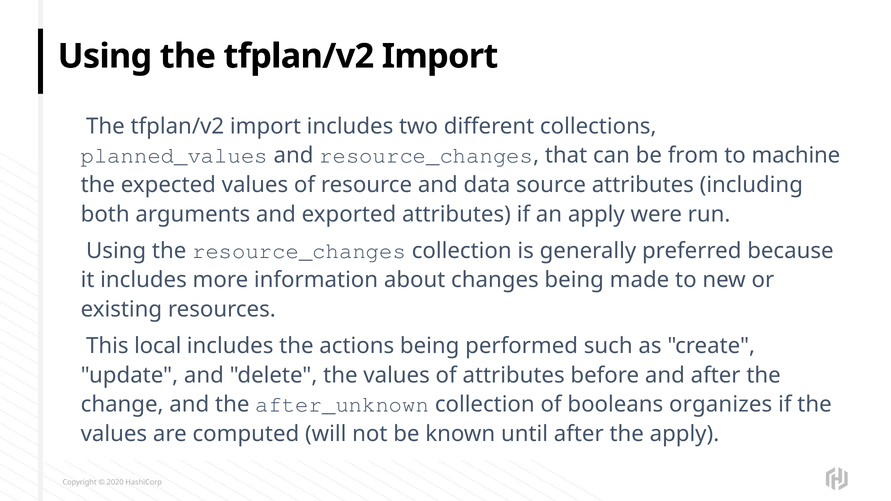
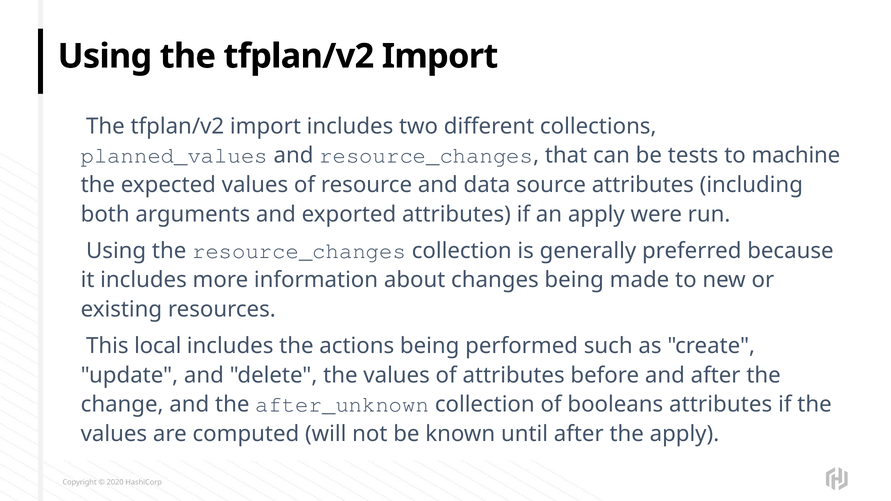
from: from -> tests (693, 156)
booleans organizes: organizes -> attributes (721, 405)
